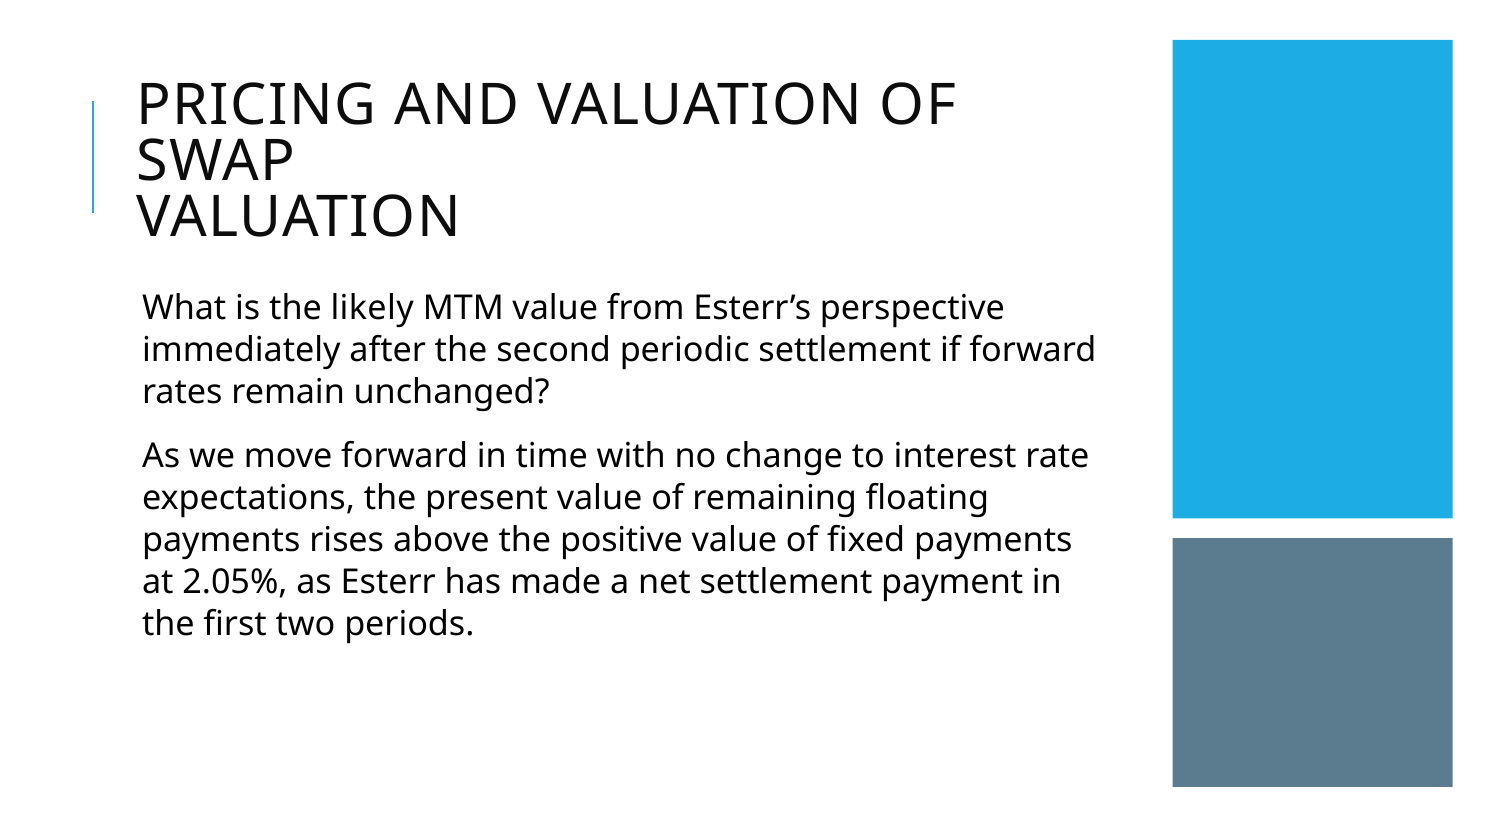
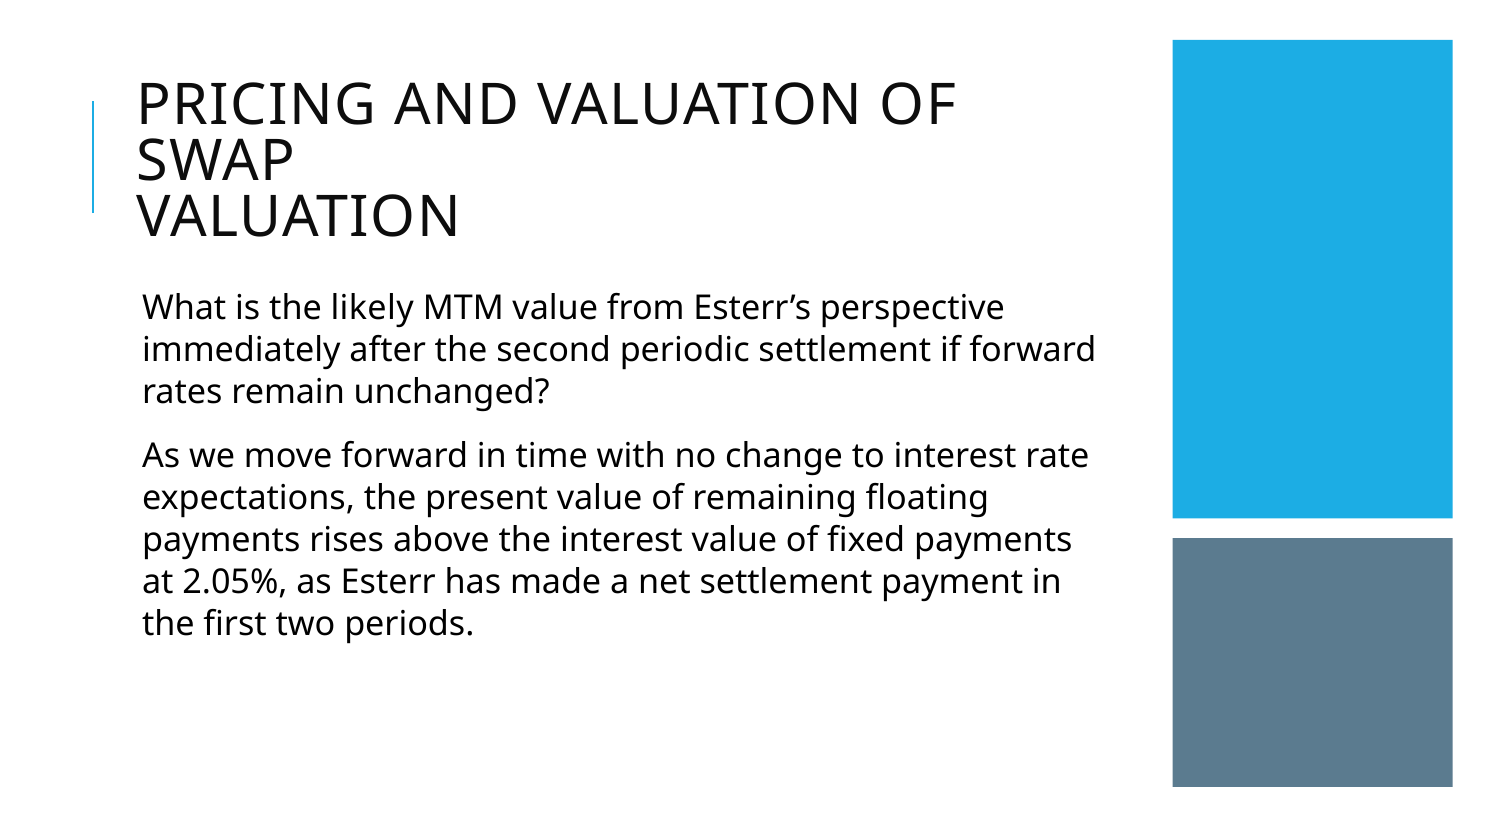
the positive: positive -> interest (621, 539)
